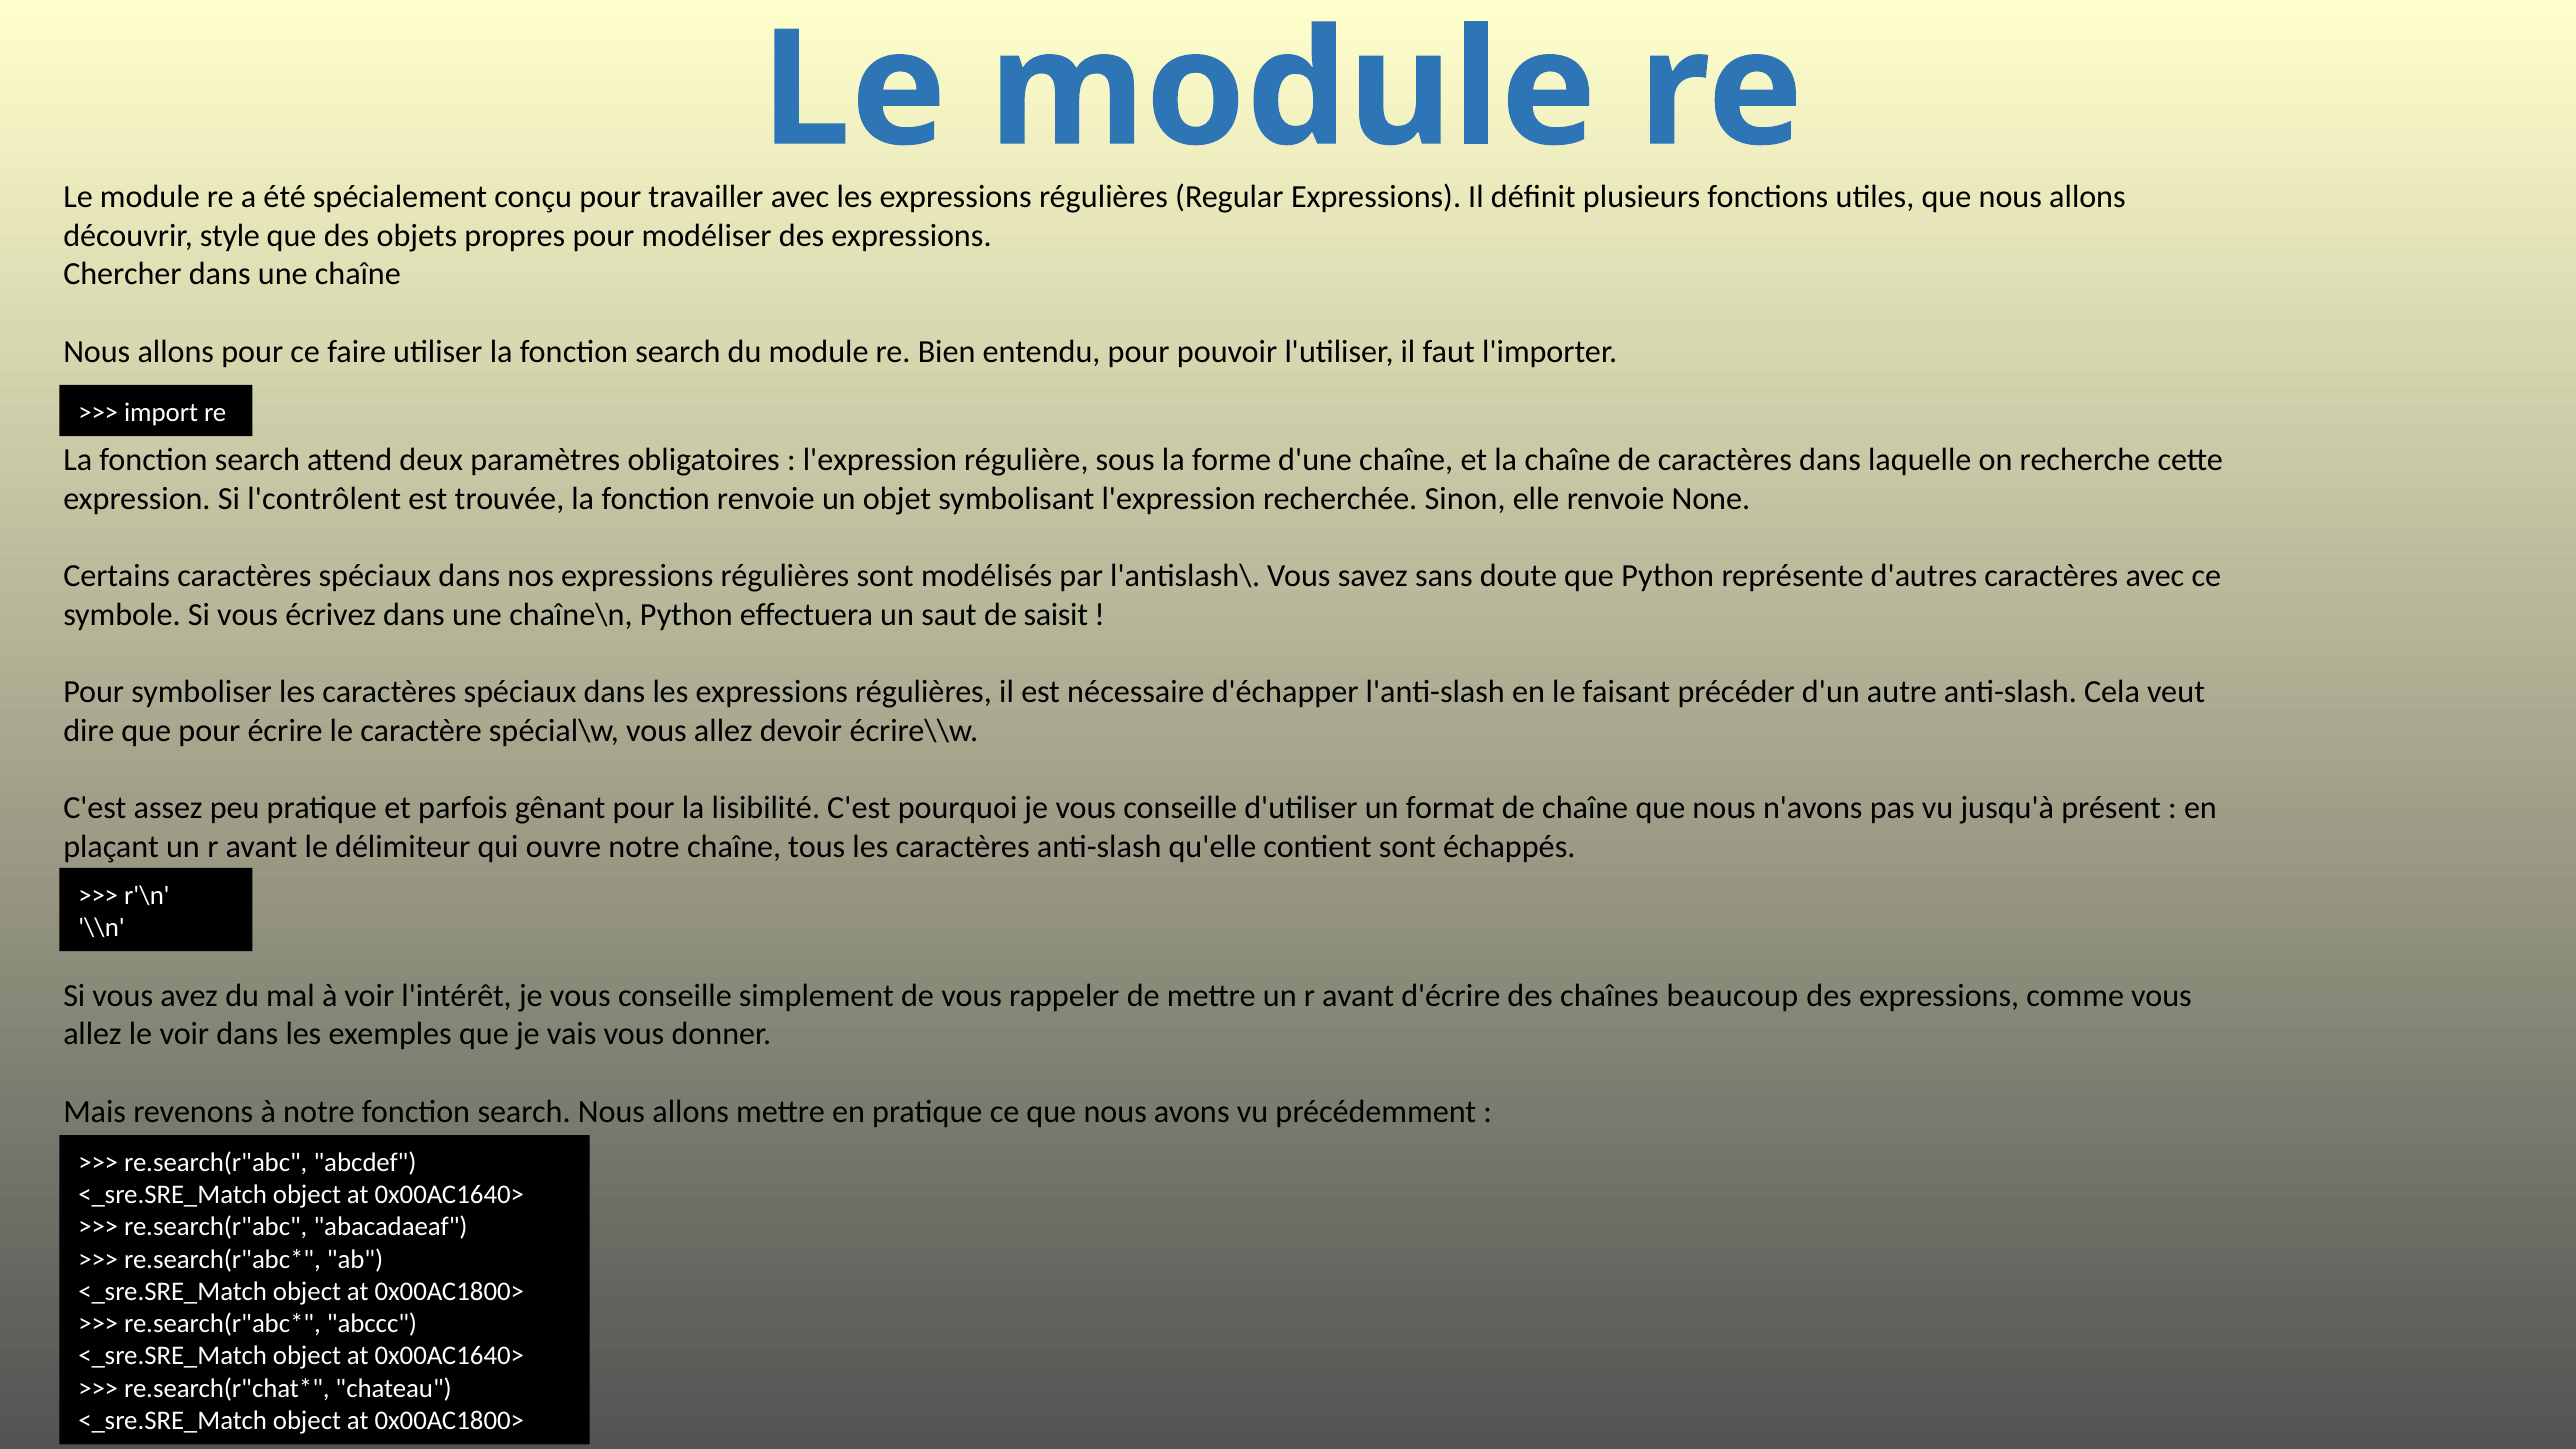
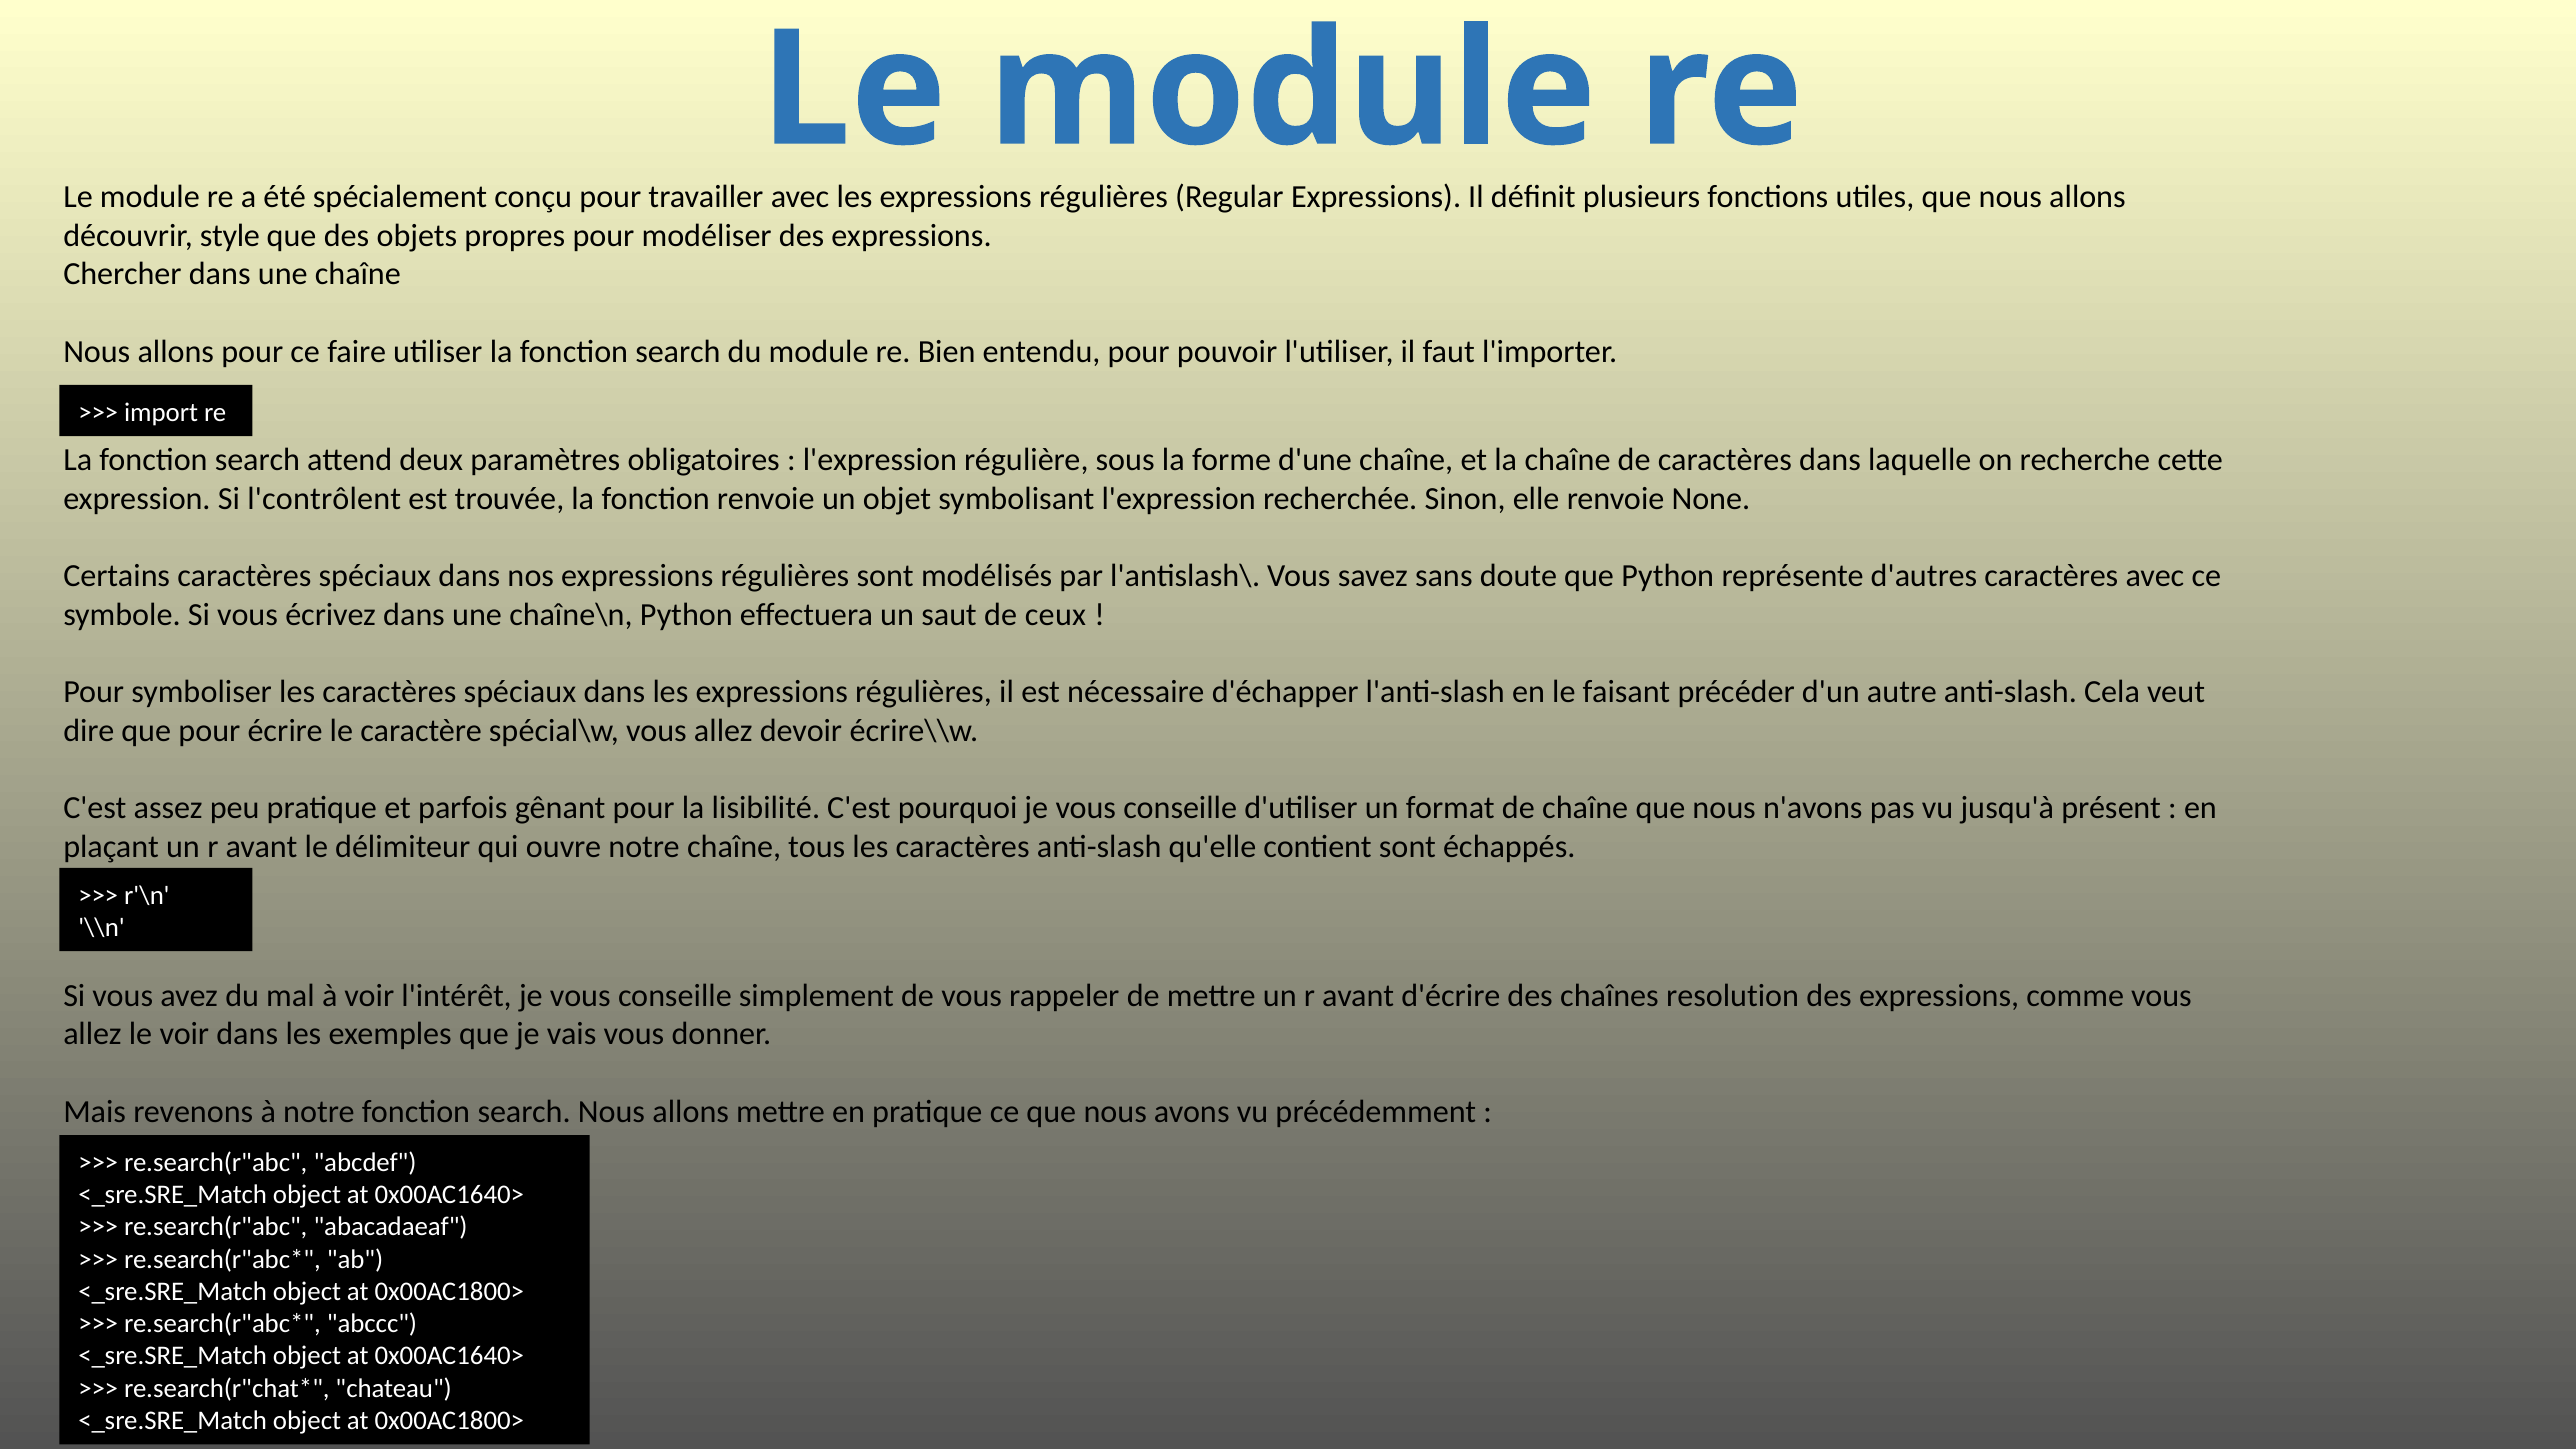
saisit: saisit -> ceux (1055, 615)
beaucoup: beaucoup -> resolution (1733, 996)
